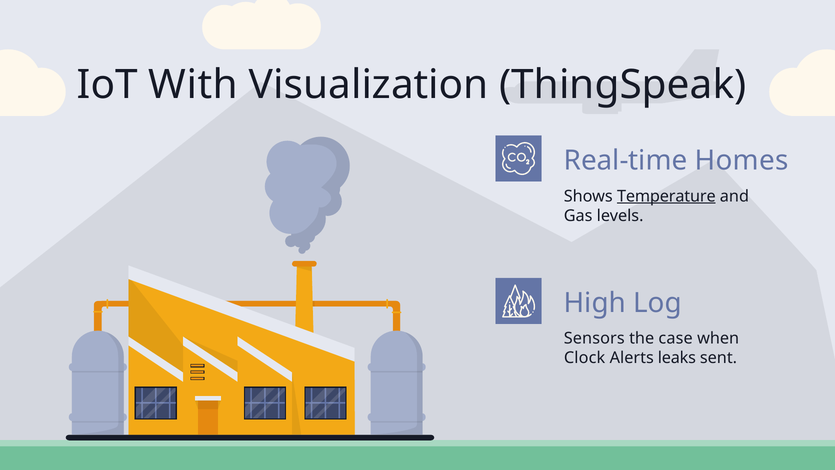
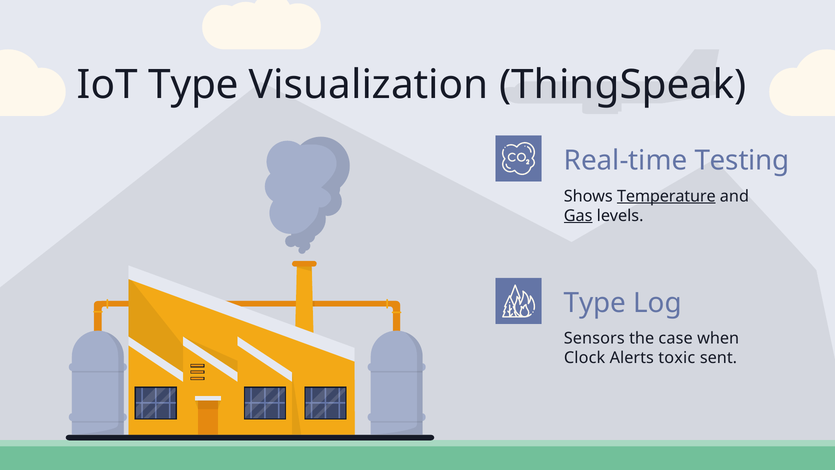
IoT With: With -> Type (193, 85)
Homes: Homes -> Testing (742, 160)
Gas underline: none -> present (578, 216)
High: High -> Type (595, 303)
leaks: leaks -> toxic (677, 358)
